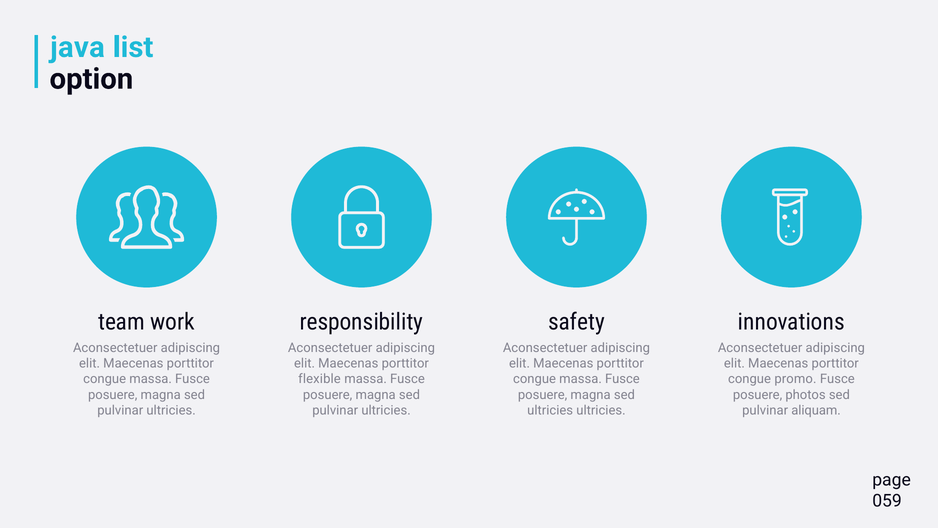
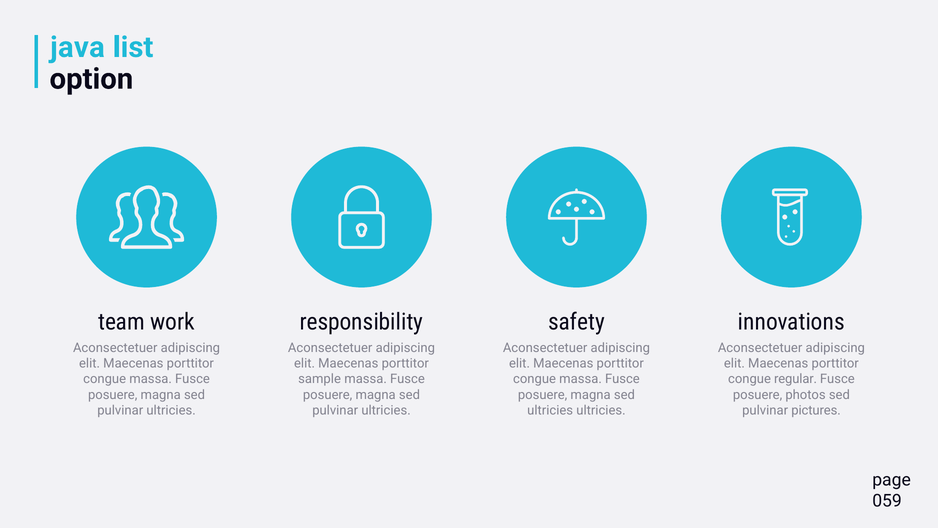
flexible: flexible -> sample (320, 379)
promo: promo -> regular (796, 379)
aliquam: aliquam -> pictures (816, 410)
